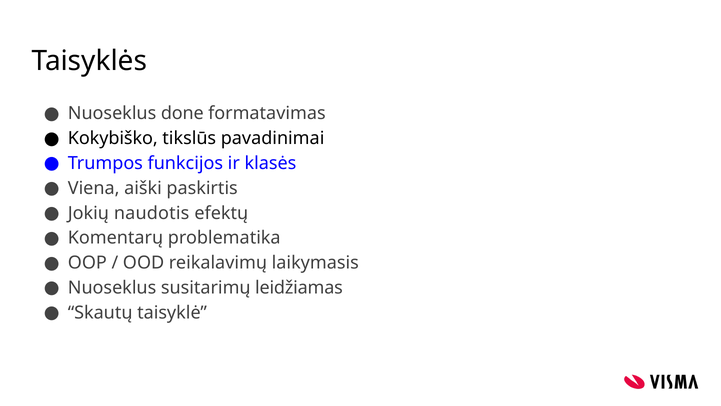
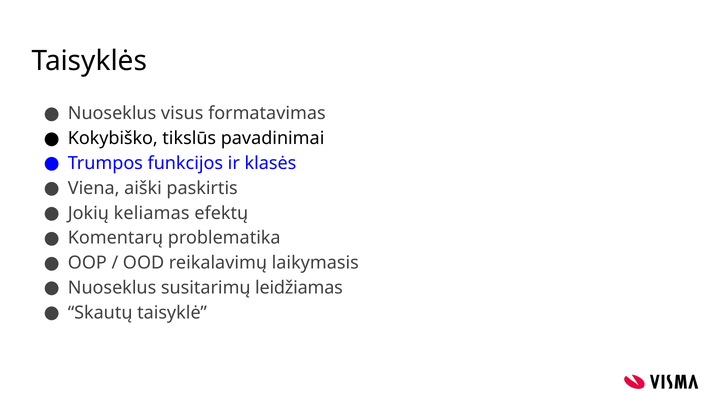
done: done -> visus (182, 113)
naudotis: naudotis -> keliamas (152, 213)
